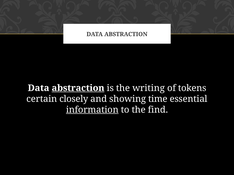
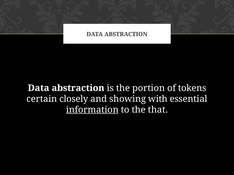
abstraction underline: present -> none (78, 88)
writing: writing -> portion (149, 88)
time: time -> with (158, 99)
find: find -> that (158, 110)
